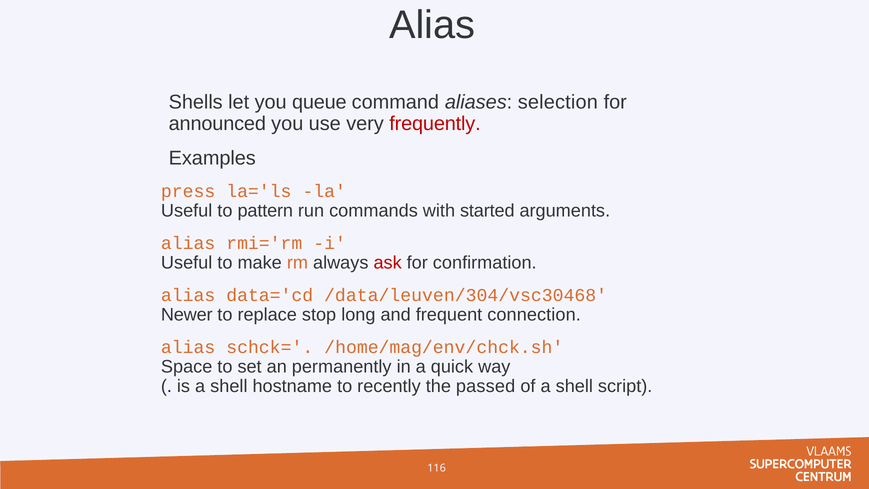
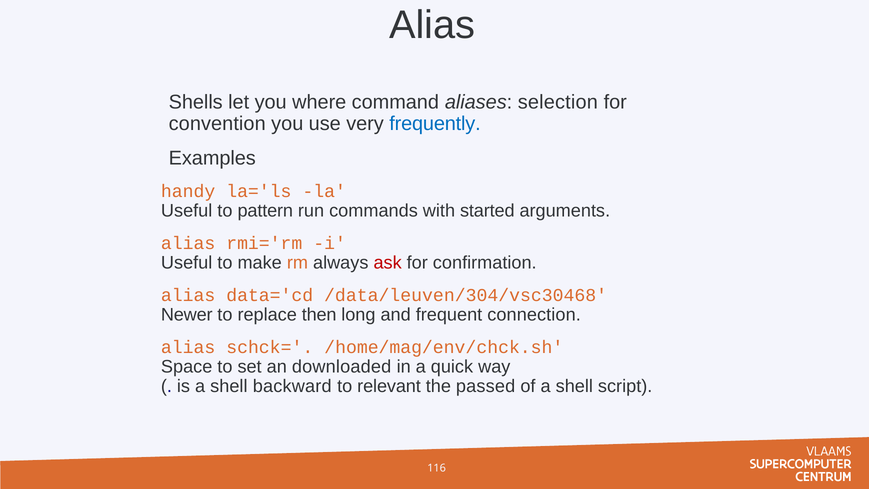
queue: queue -> where (319, 102)
announced: announced -> convention (217, 124)
frequently colour: red -> blue (435, 124)
press: press -> handy (188, 191)
stop: stop -> then (319, 315)
permanently: permanently -> downloaded (342, 367)
hostname: hostname -> backward (292, 386)
recently: recently -> relevant (389, 386)
